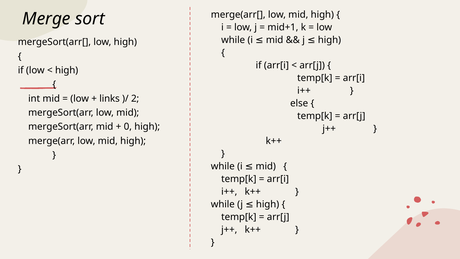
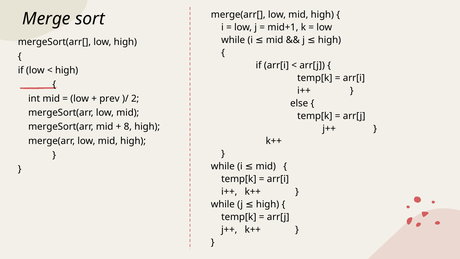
links: links -> prev (109, 99)
0: 0 -> 8 (128, 127)
